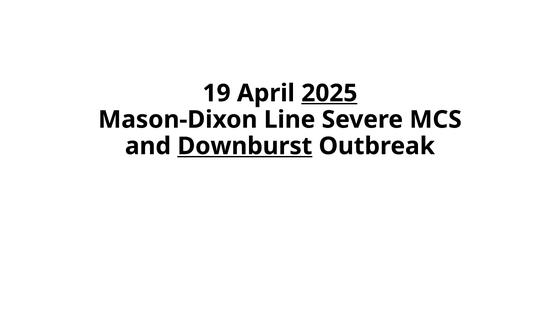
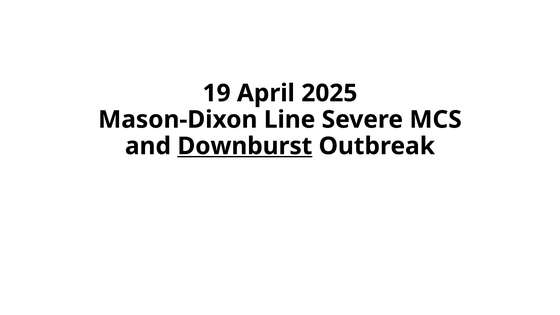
2025 underline: present -> none (329, 93)
